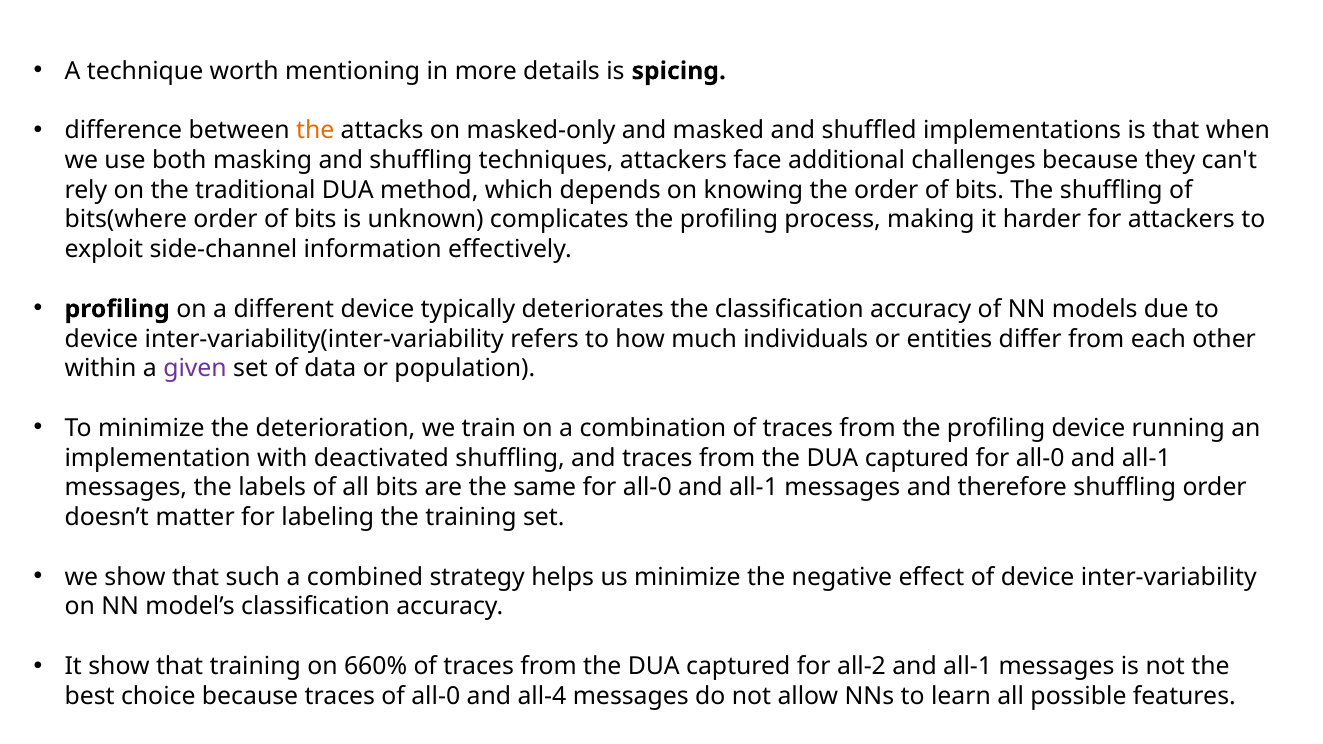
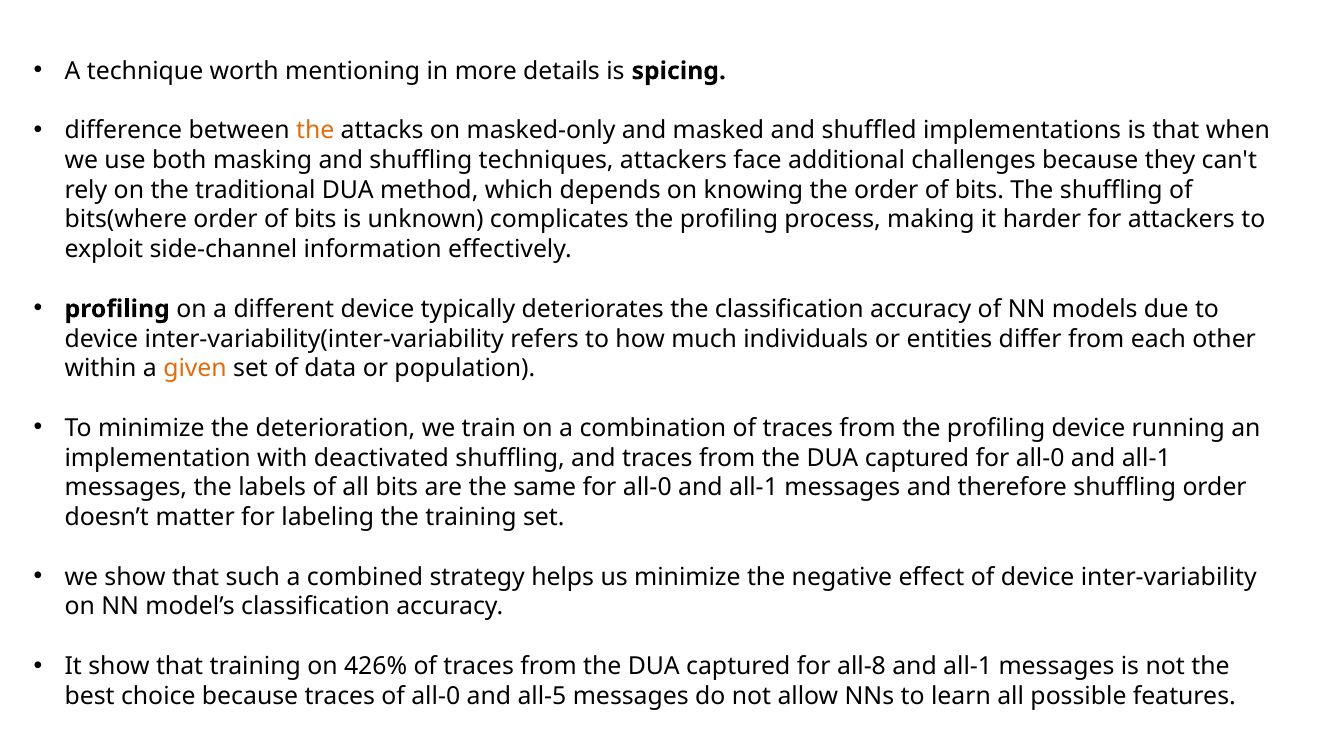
given colour: purple -> orange (195, 369)
660%: 660% -> 426% (376, 666)
all-2: all-2 -> all-8 (862, 666)
all-4: all-4 -> all-5 (542, 696)
